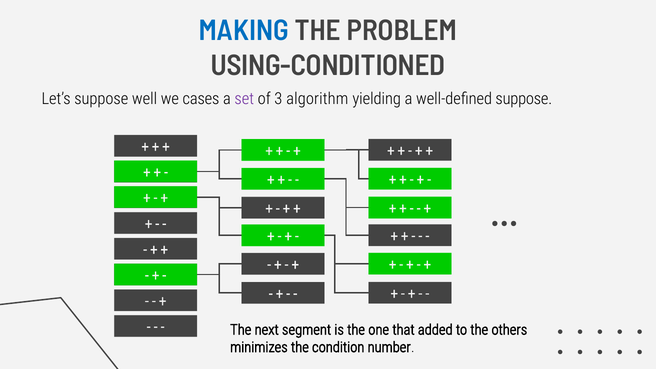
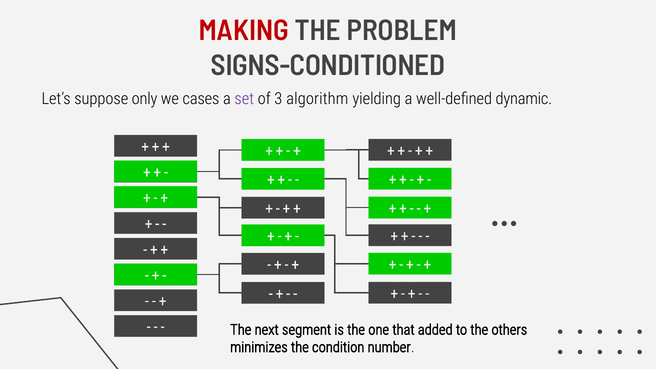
MAKING colour: blue -> red (244, 31)
USING-CONDITIONED: USING-CONDITIONED -> SIGNS-CONDITIONED (328, 66)
well: well -> only (145, 99)
well-defined suppose: suppose -> dynamic (524, 99)
